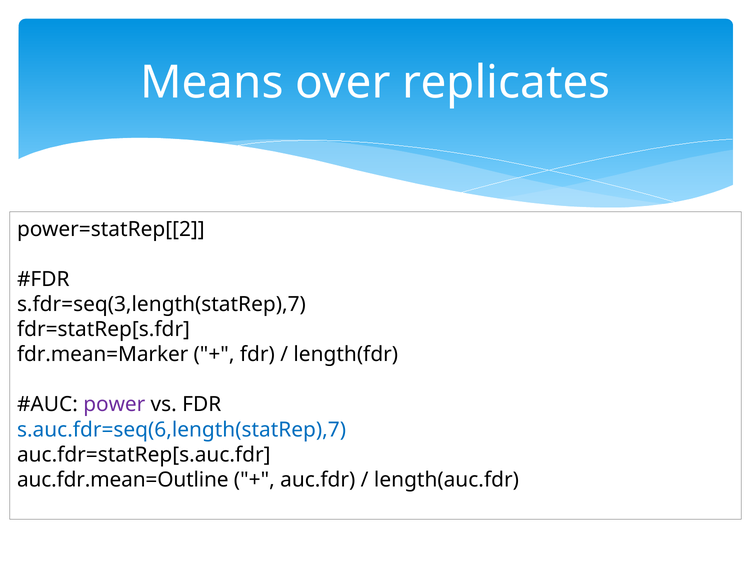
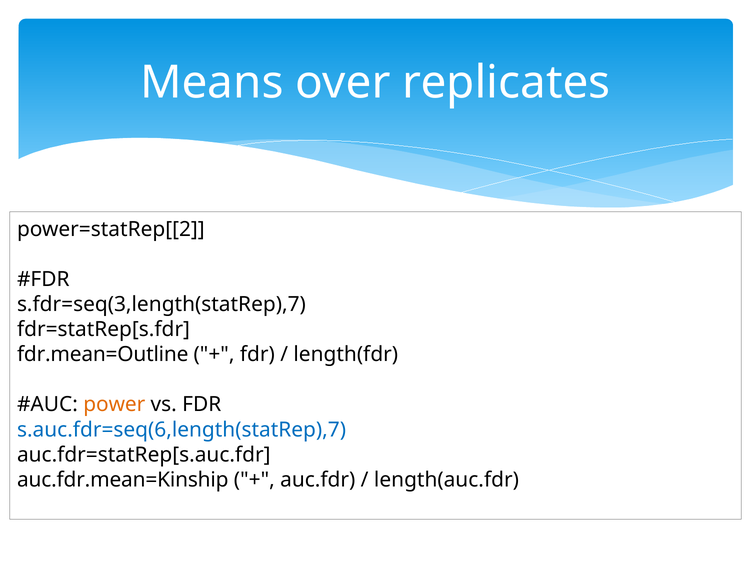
fdr.mean=Marker: fdr.mean=Marker -> fdr.mean=Outline (103, 355)
power colour: purple -> orange (114, 405)
auc.fdr.mean=Outline: auc.fdr.mean=Outline -> auc.fdr.mean=Kinship (123, 480)
